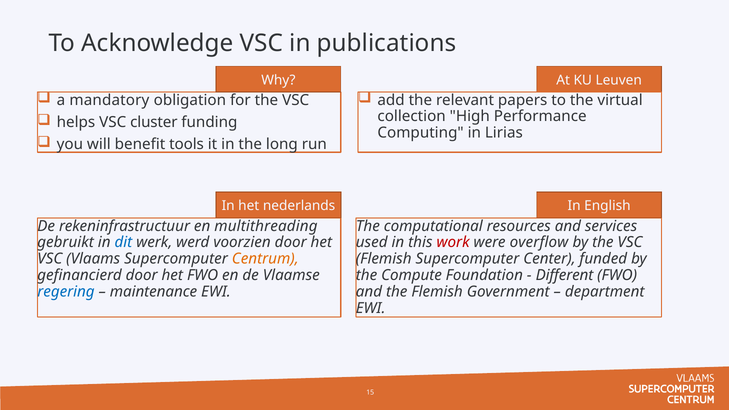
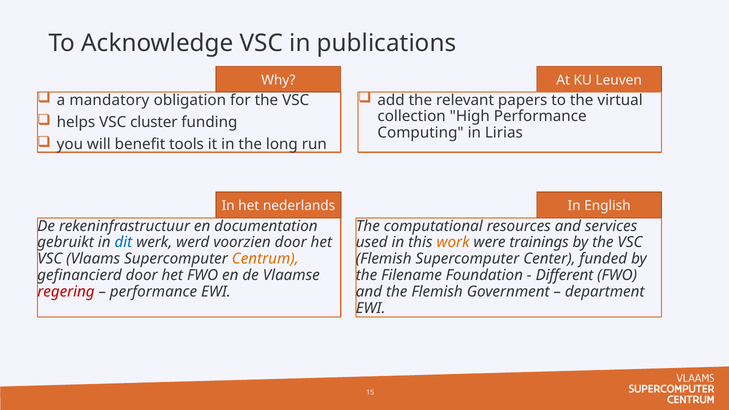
multithreading: multithreading -> documentation (266, 226)
work colour: red -> orange (453, 242)
overflow: overflow -> trainings (539, 242)
Compute: Compute -> Filename (412, 275)
regering colour: blue -> red (66, 292)
maintenance: maintenance -> performance (153, 292)
